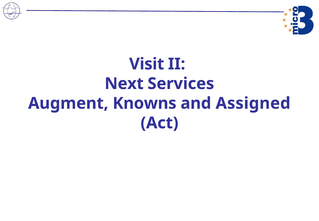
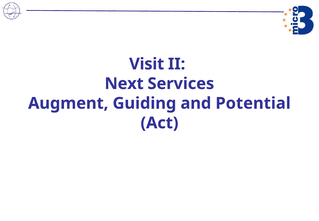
Knowns: Knowns -> Guiding (144, 103)
Assigned: Assigned -> Potential (253, 103)
